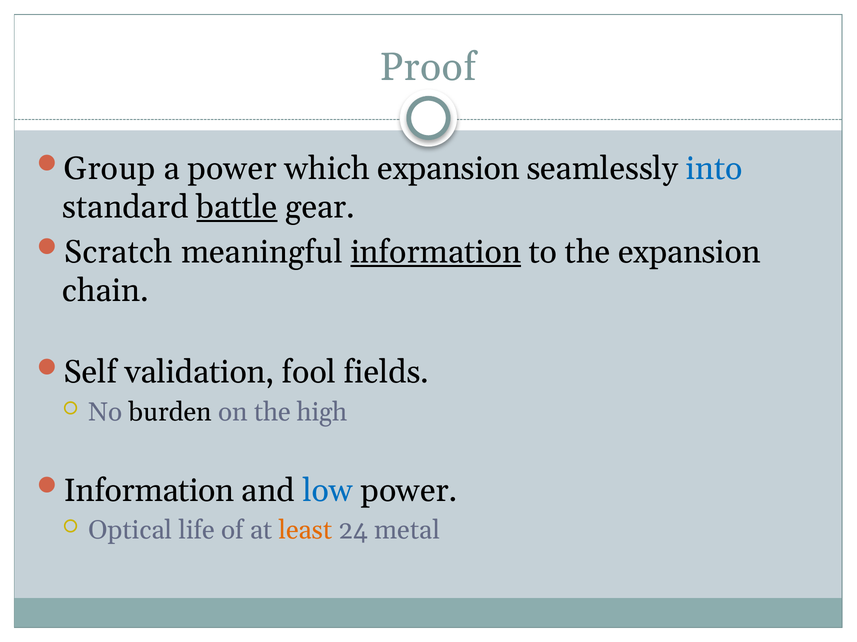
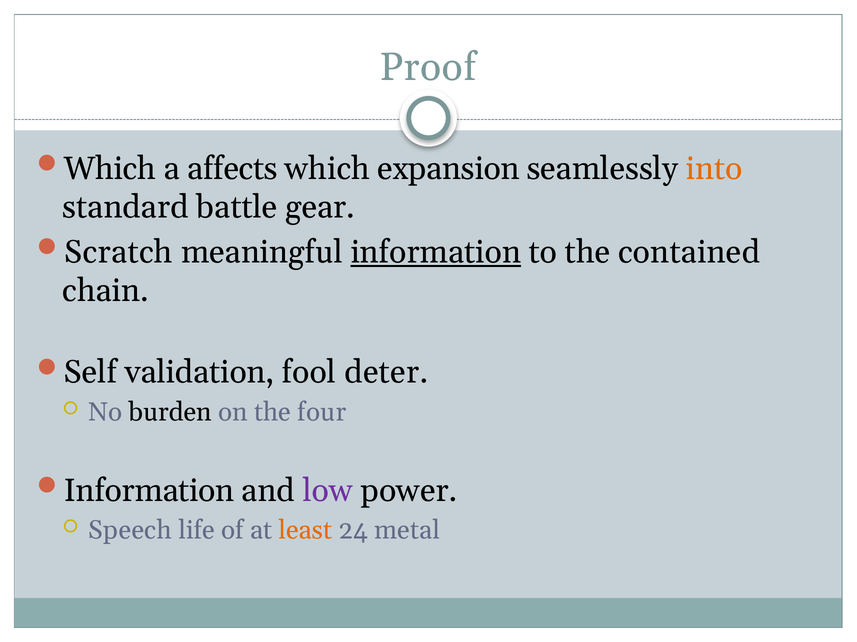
Group: Group -> Which (110, 169)
a power: power -> affects (233, 169)
into colour: blue -> orange (714, 169)
battle underline: present -> none (237, 207)
the expansion: expansion -> contained (689, 253)
fields: fields -> deter (386, 373)
high: high -> four (322, 413)
low colour: blue -> purple (328, 491)
Optical: Optical -> Speech (130, 531)
